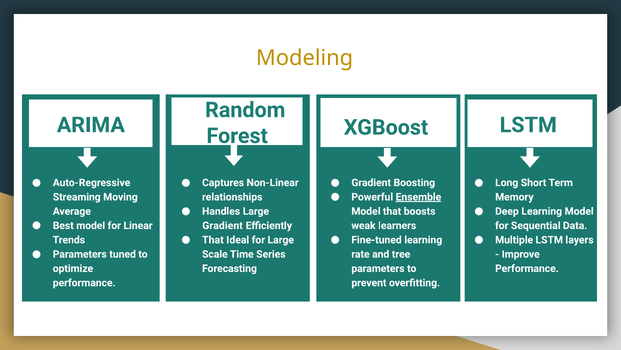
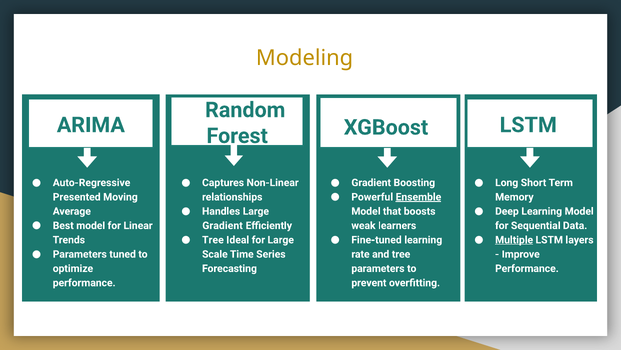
Streaming: Streaming -> Presented (77, 197)
That: That -> Tree (213, 239)
Multiple underline: none -> present (514, 239)
